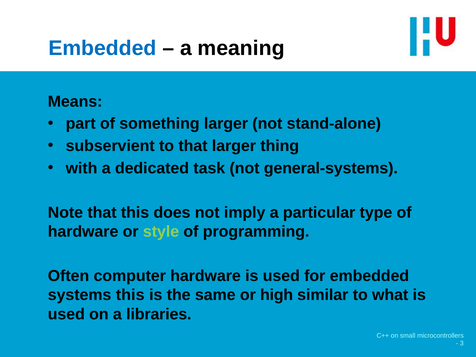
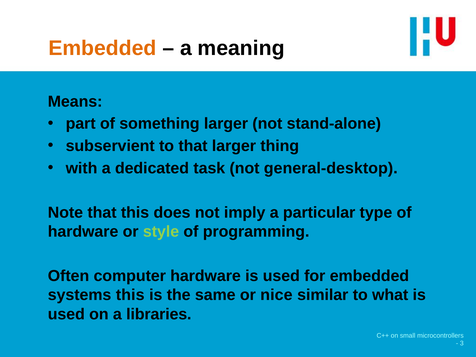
Embedded colour: blue -> orange (102, 48)
general-systems: general-systems -> general-desktop (331, 168)
high: high -> nice (276, 295)
